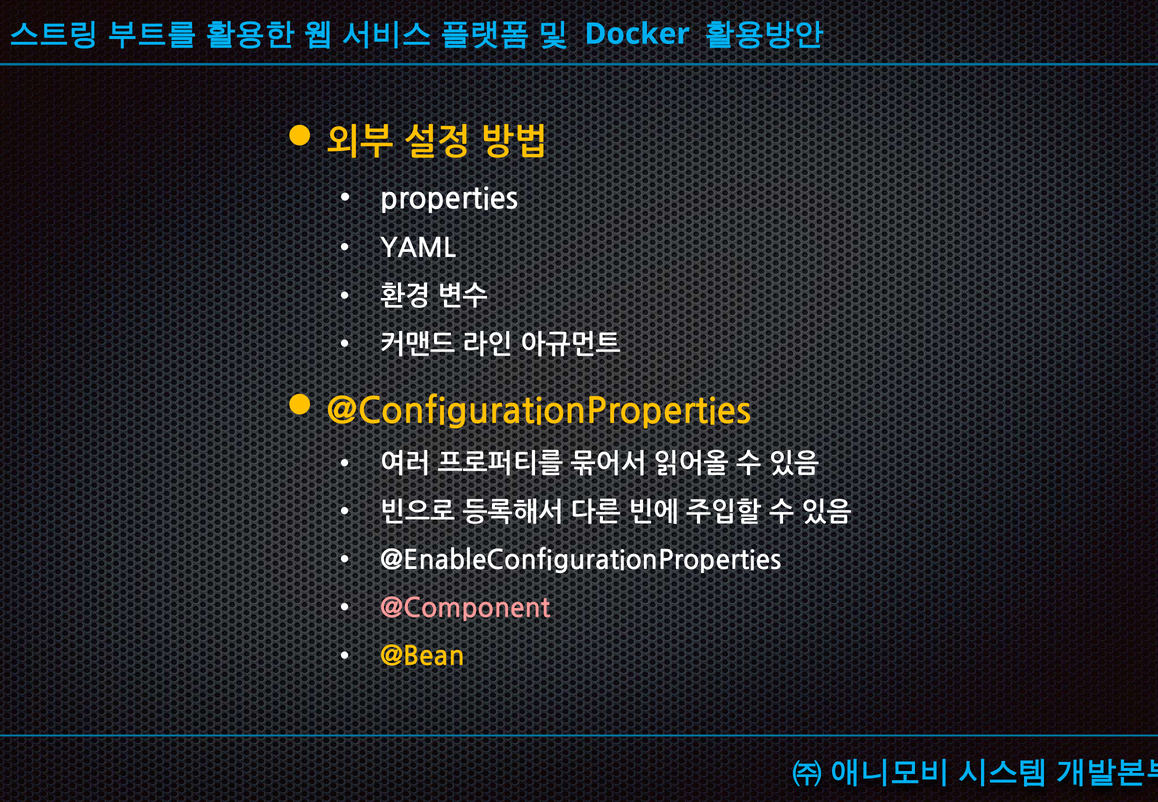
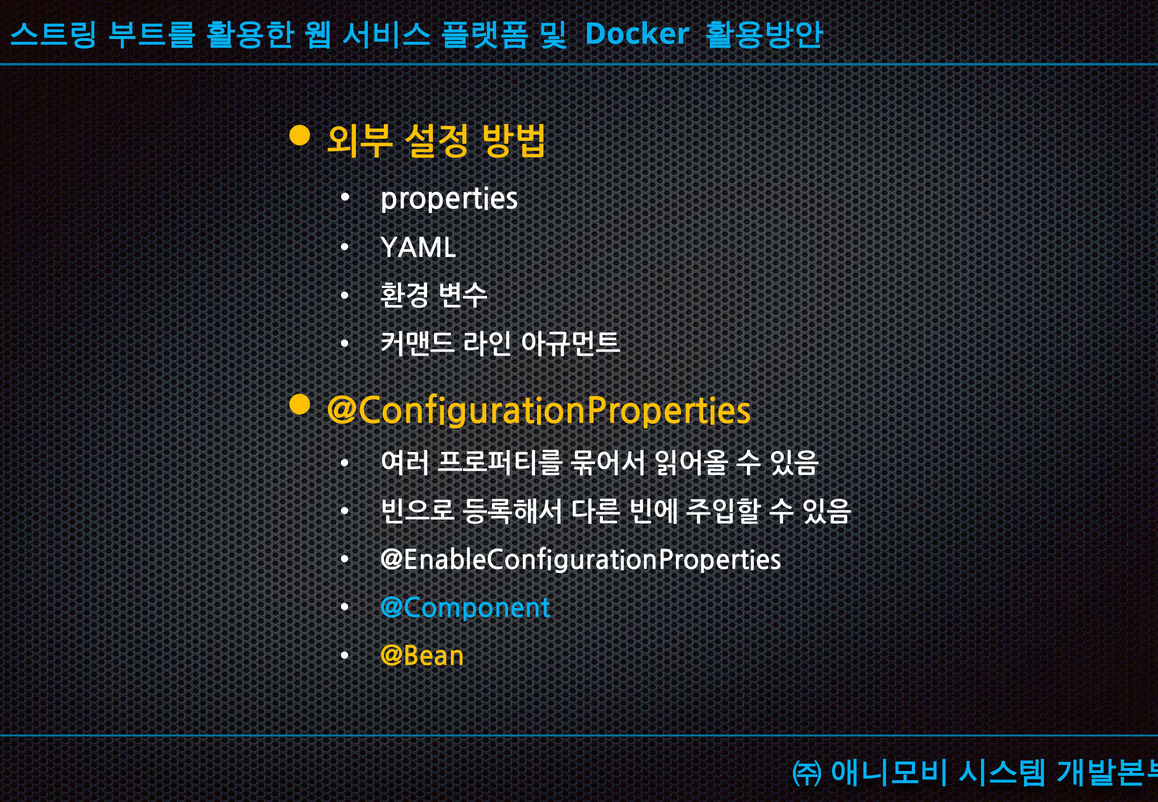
@Component colour: pink -> light blue (465, 608)
